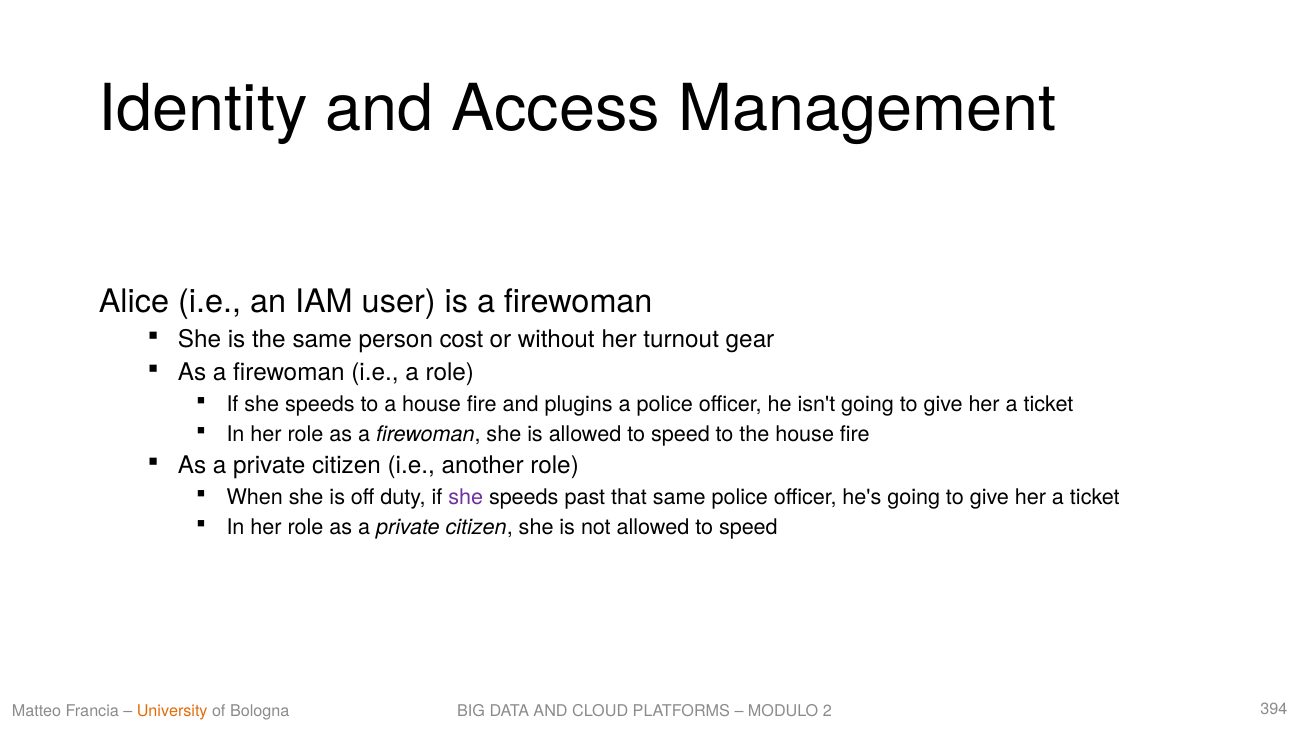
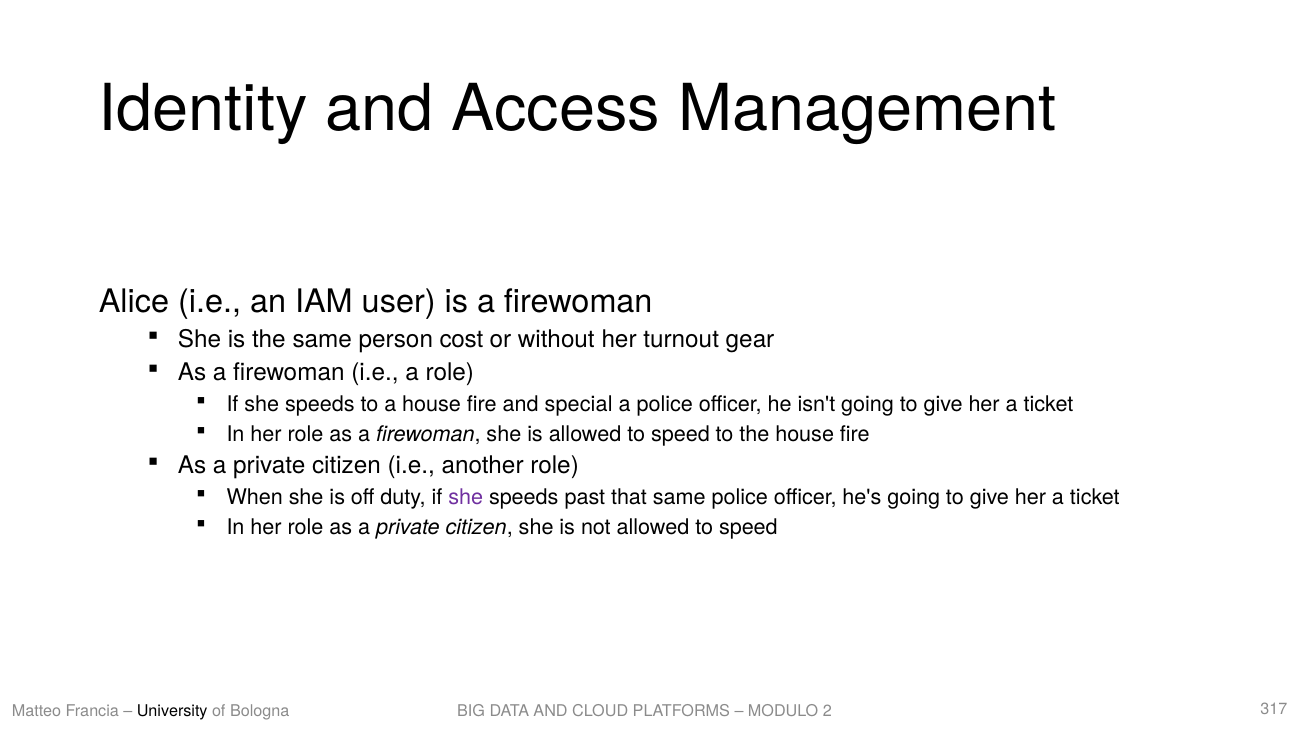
plugins: plugins -> special (579, 404)
University colour: orange -> black (172, 711)
394: 394 -> 317 (1274, 709)
